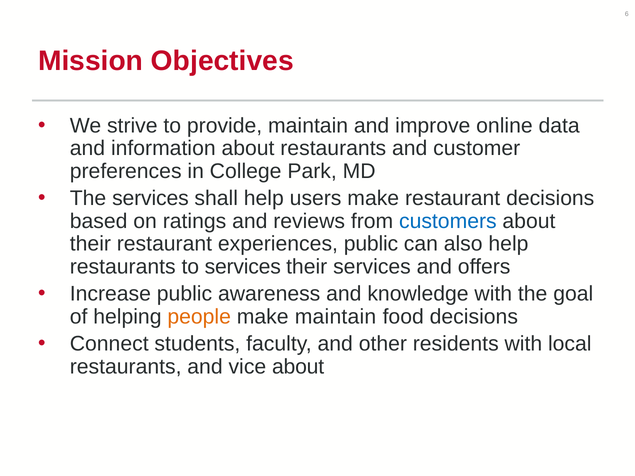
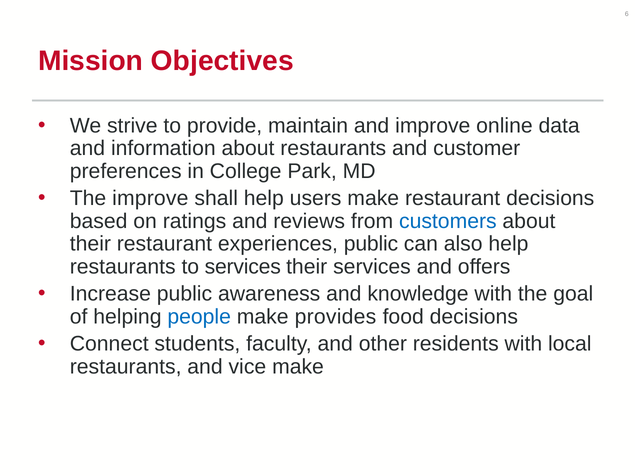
The services: services -> improve (150, 198)
people colour: orange -> blue (199, 317)
make maintain: maintain -> provides (335, 317)
vice about: about -> make (298, 367)
